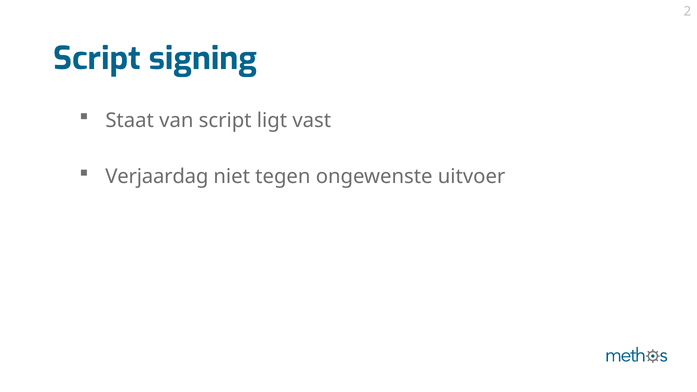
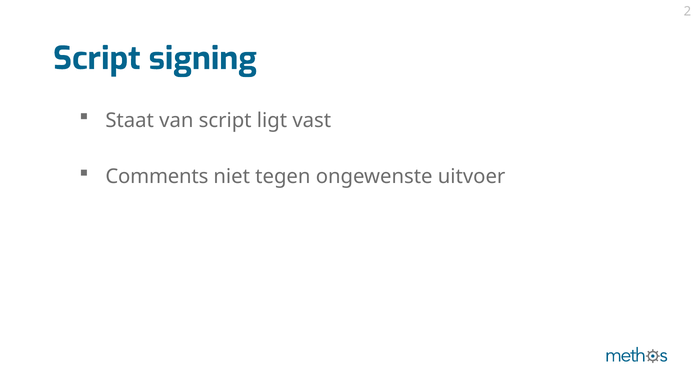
Verjaardag: Verjaardag -> Comments (157, 177)
